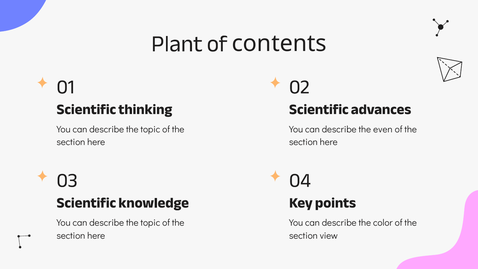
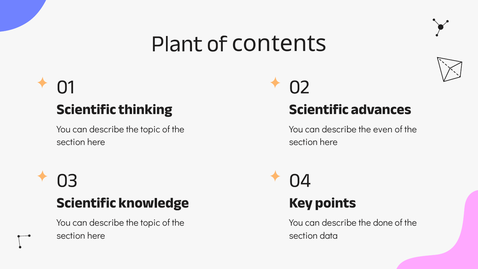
color: color -> done (383, 223)
view: view -> data (329, 236)
